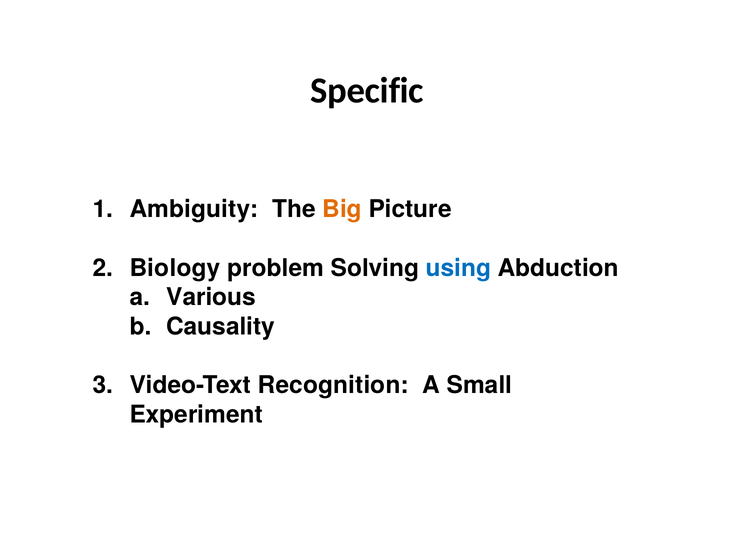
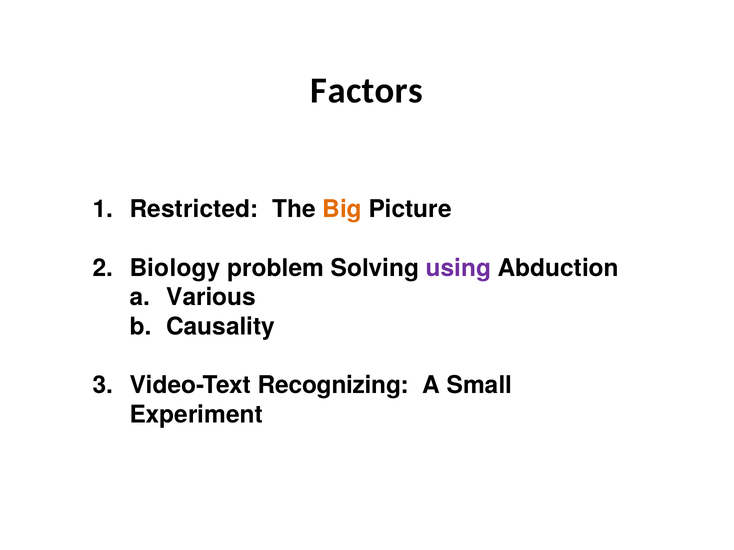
Specific: Specific -> Factors (367, 91)
Ambiguity: Ambiguity -> Restricted (194, 210)
using colour: blue -> purple (458, 268)
Recognition: Recognition -> Recognizing (333, 386)
